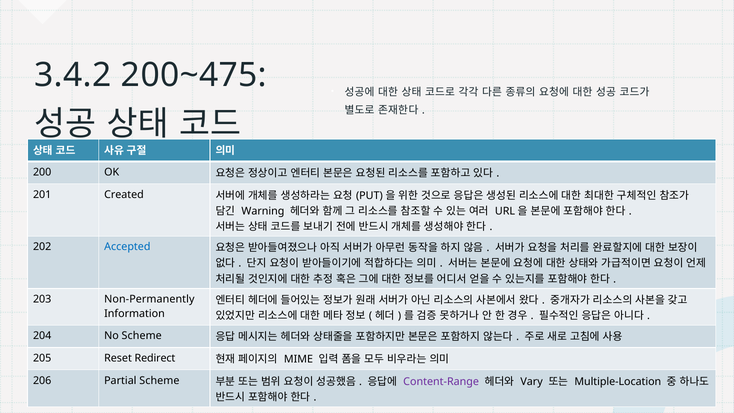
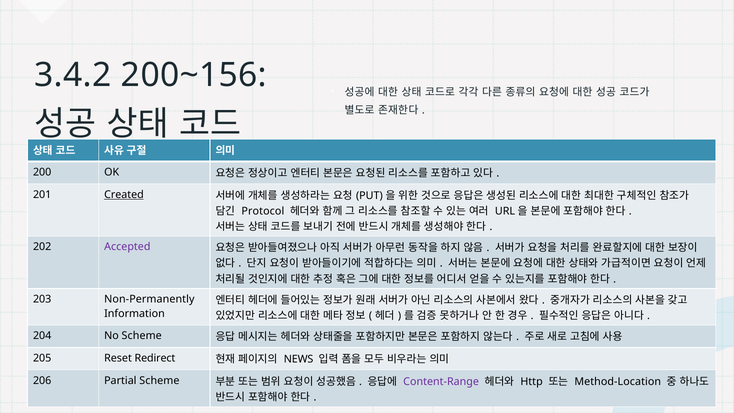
200~475: 200~475 -> 200~156 (194, 75)
Created underline: none -> present (124, 194)
Warning: Warning -> Protocol (263, 211)
Accepted colour: blue -> purple (127, 247)
MIME: MIME -> NEWS (299, 359)
Vary: Vary -> Http (532, 381)
Multiple-Location: Multiple-Location -> Method-Location (618, 381)
